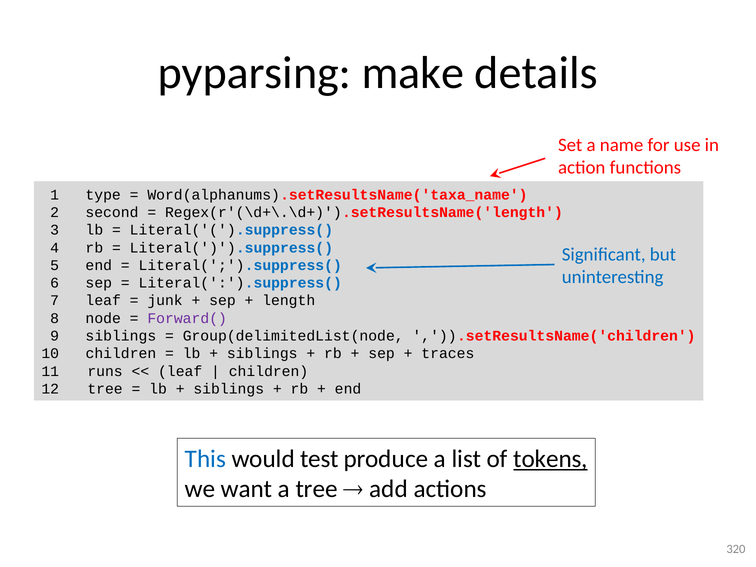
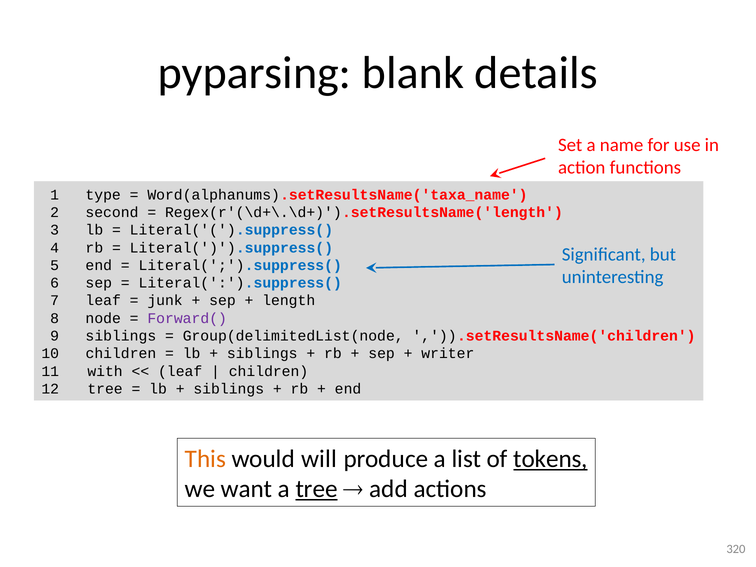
make: make -> blank (413, 73)
traces: traces -> writer (448, 354)
runs: runs -> with (105, 371)
This colour: blue -> orange (205, 459)
test: test -> will (319, 459)
tree underline: none -> present (317, 489)
